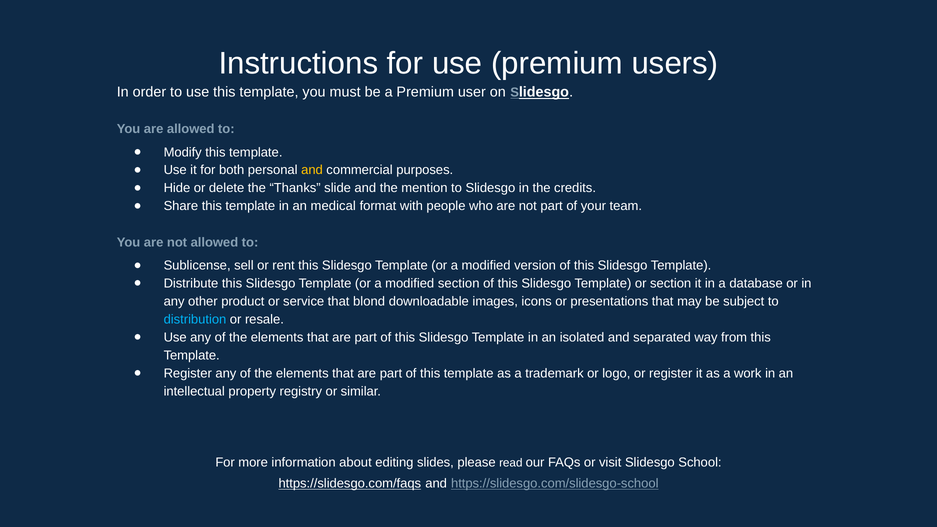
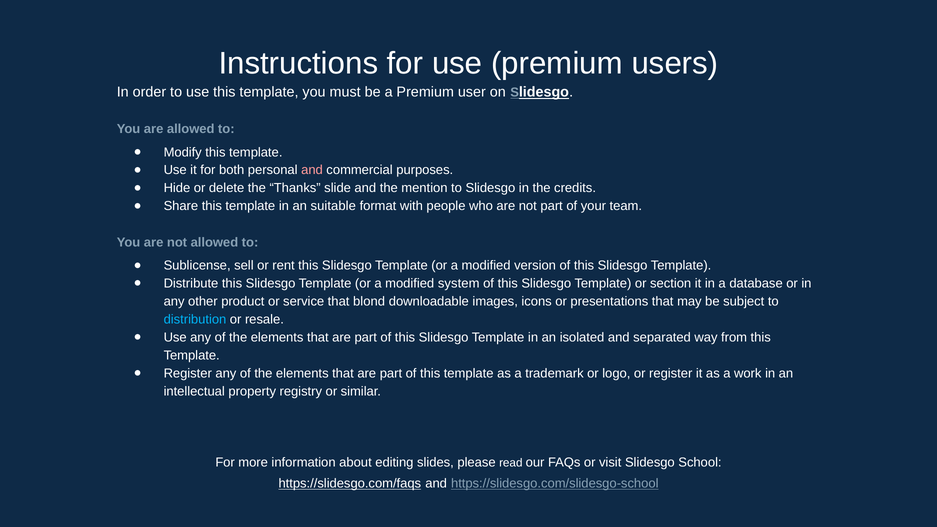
and colour: yellow -> pink (312, 170)
medical: medical -> suitable (333, 206)
modified section: section -> system (459, 283)
